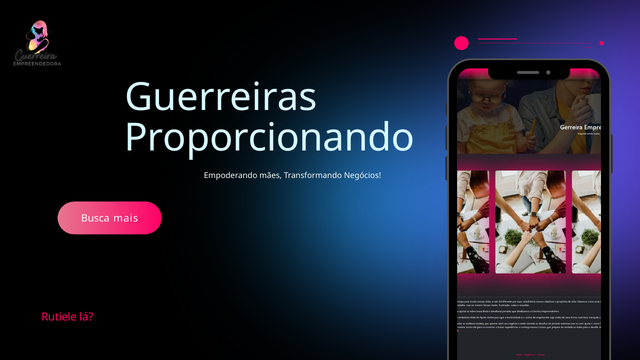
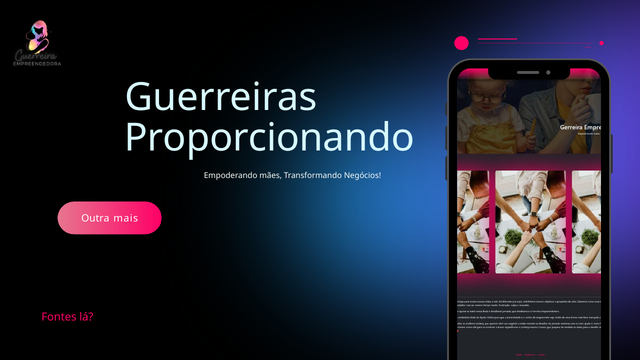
Busca: Busca -> Outra (95, 218)
Rutiele: Rutiele -> Fontes (59, 317)
